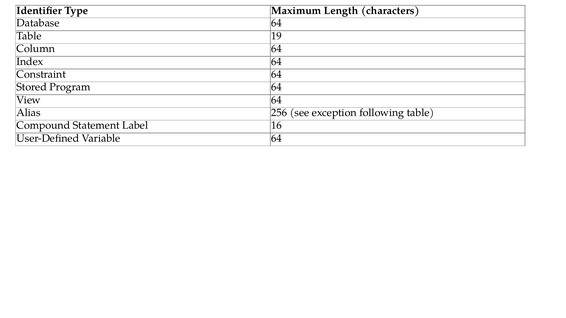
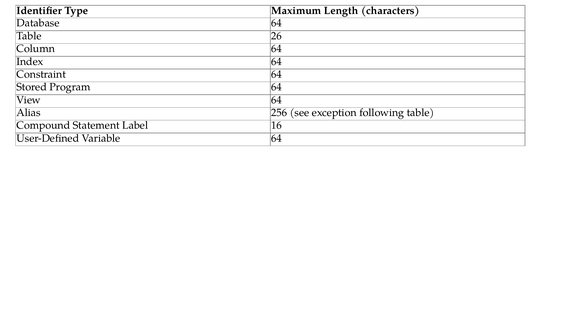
19: 19 -> 26 (277, 36)
